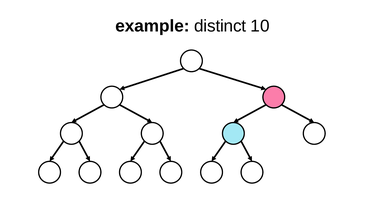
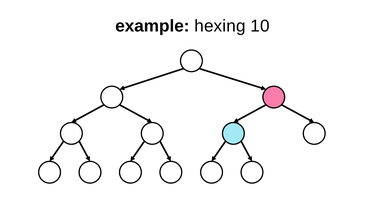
distinct: distinct -> hexing (220, 26)
